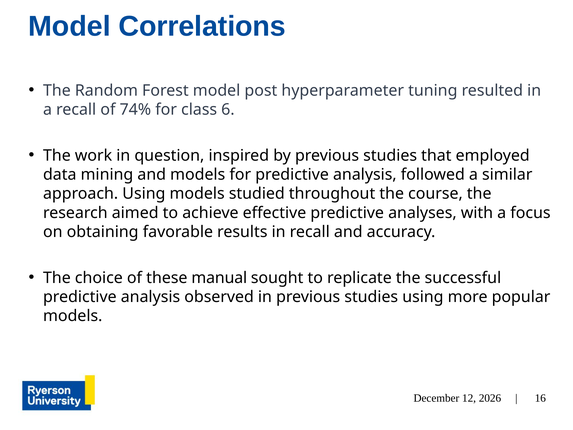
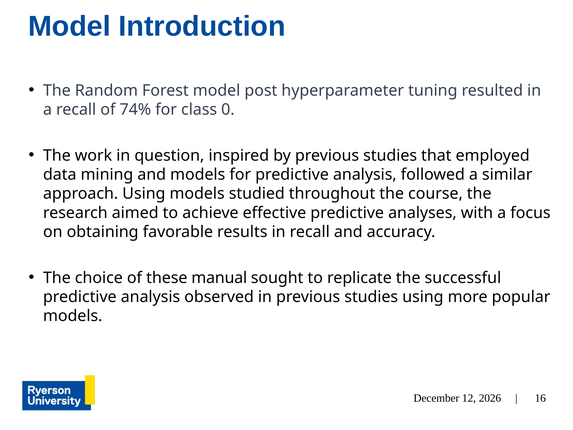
Correlations: Correlations -> Introduction (202, 26)
6: 6 -> 0 (228, 110)
